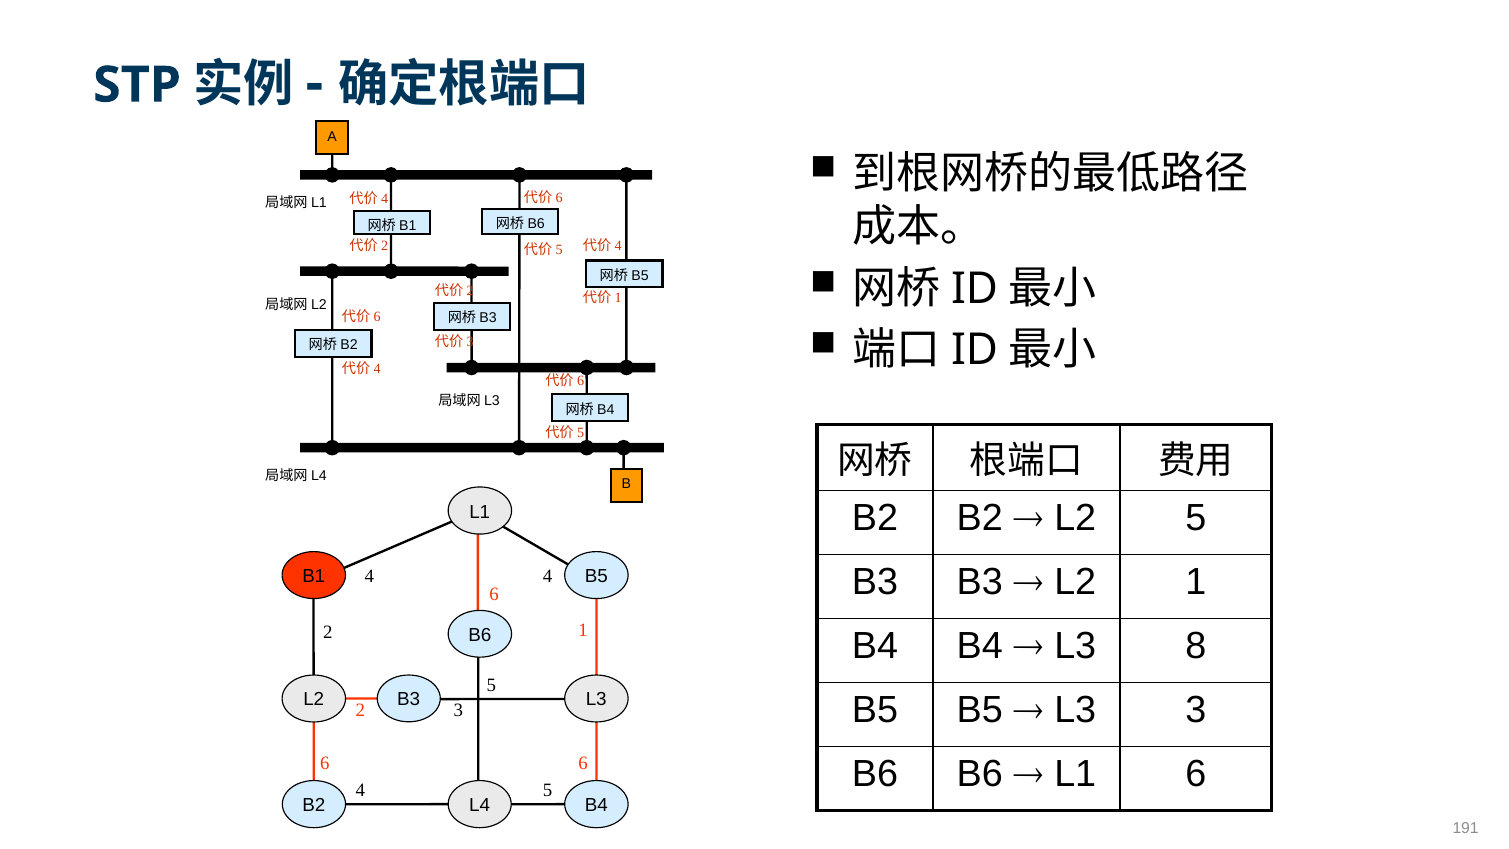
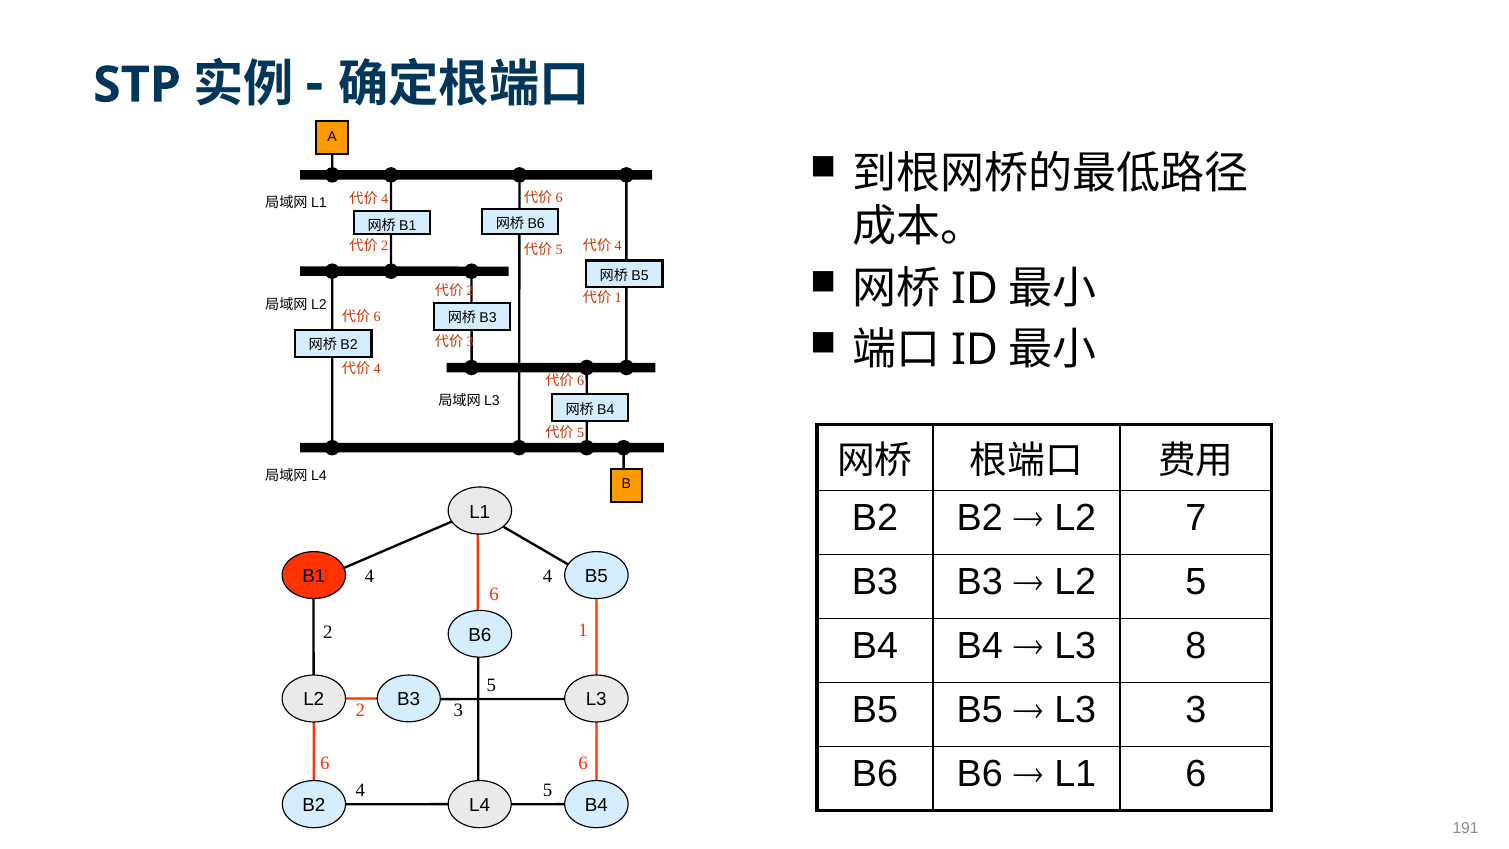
L2 5: 5 -> 7 (1196, 518)
L2 1: 1 -> 5 (1196, 582)
